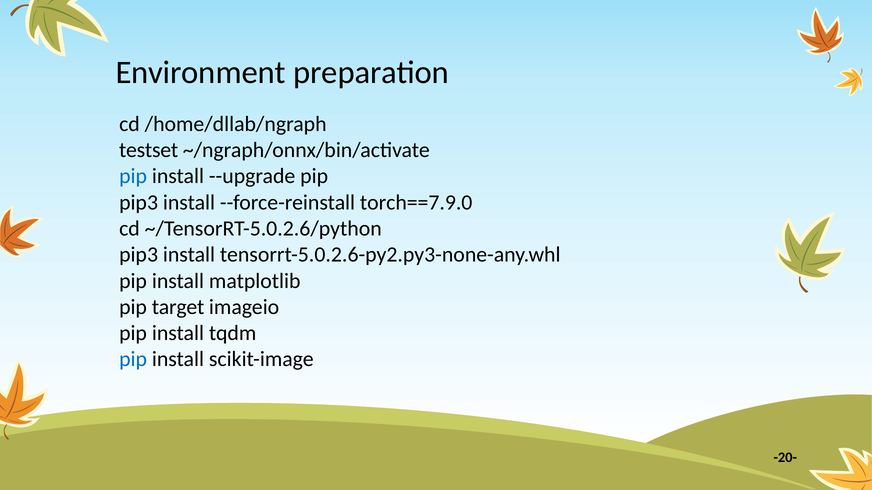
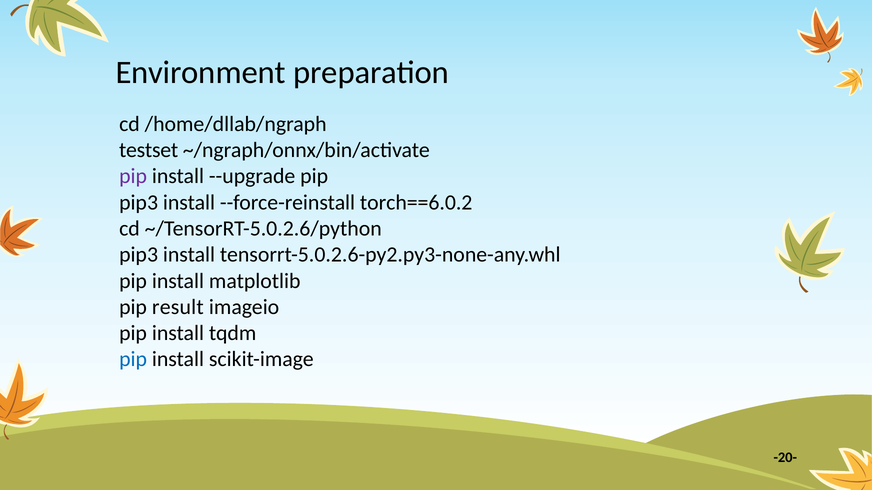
pip colour: blue -> purple (133, 176)
torch==7.9.0: torch==7.9.0 -> torch==6.0.2 (416, 203)
target: target -> result (178, 307)
